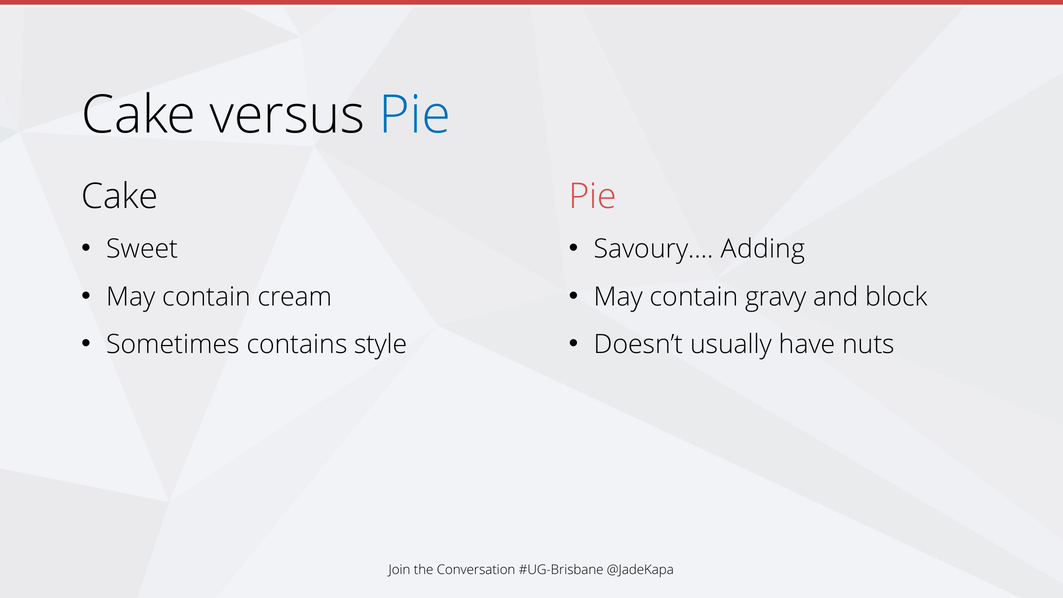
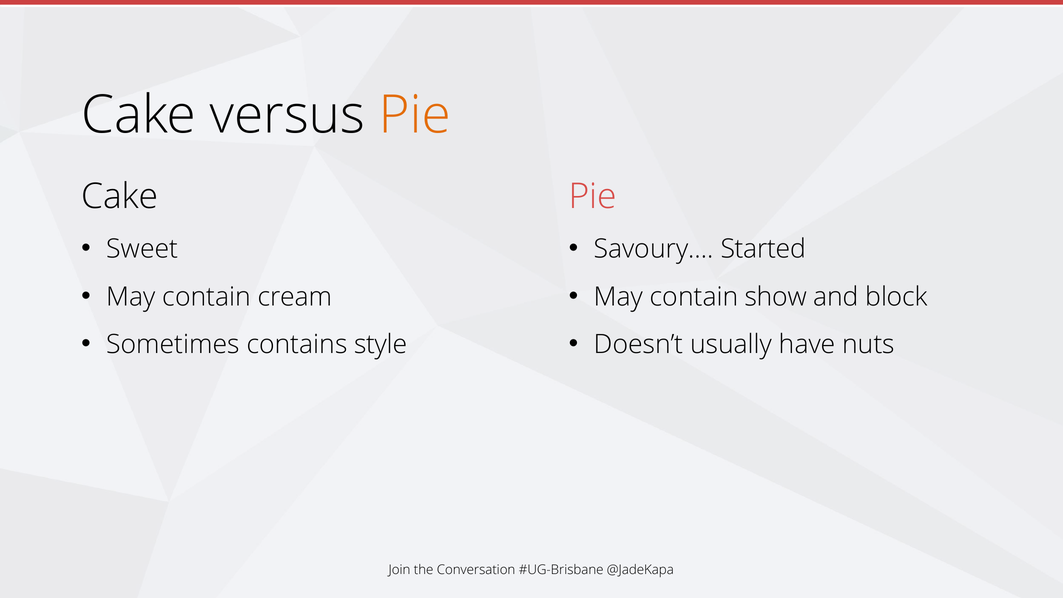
Pie colour: blue -> orange (415, 115)
Adding: Adding -> Started (763, 249)
gravy: gravy -> show (776, 297)
